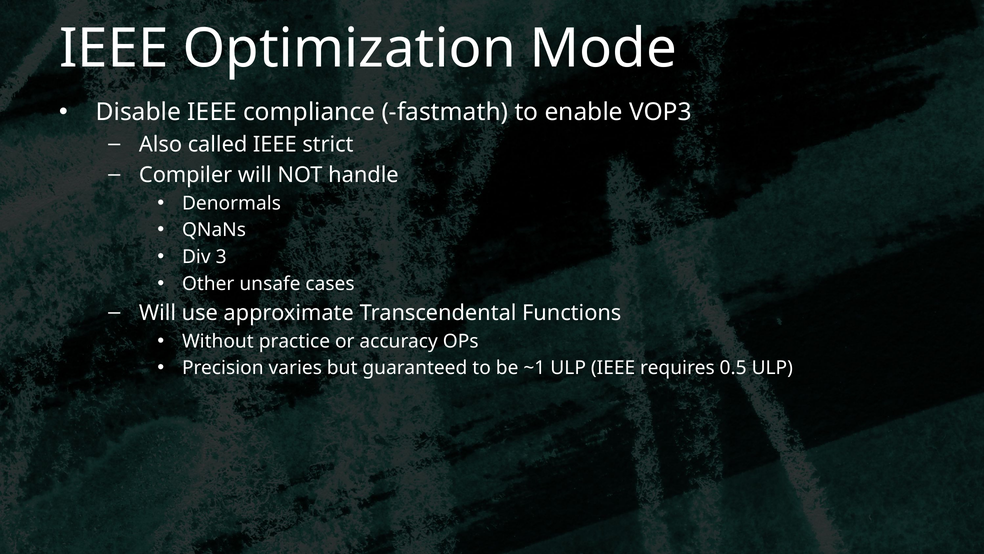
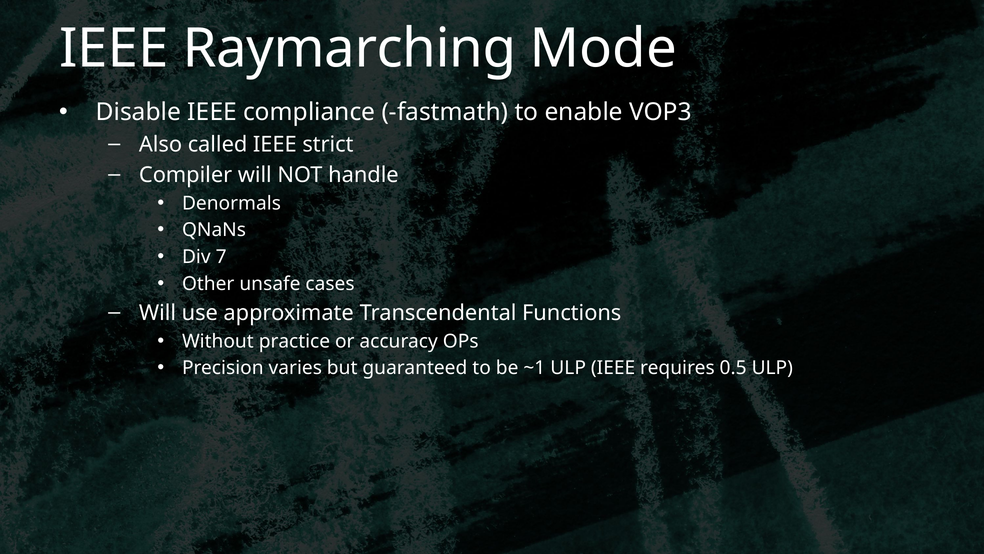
Optimization: Optimization -> Raymarching (349, 49)
3: 3 -> 7 (221, 257)
